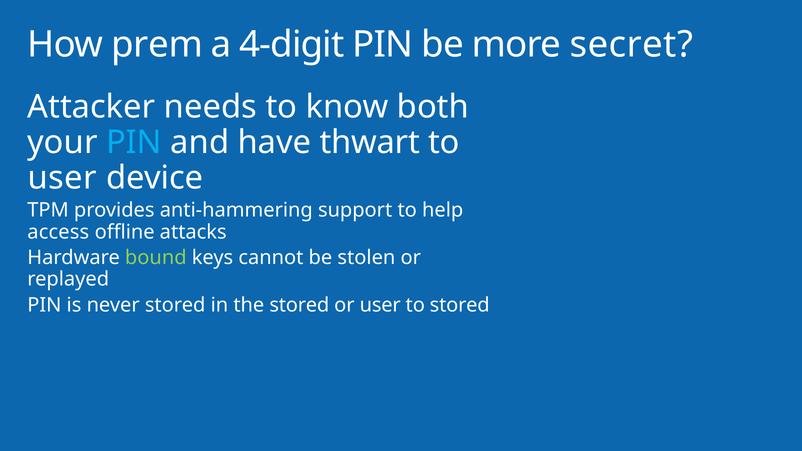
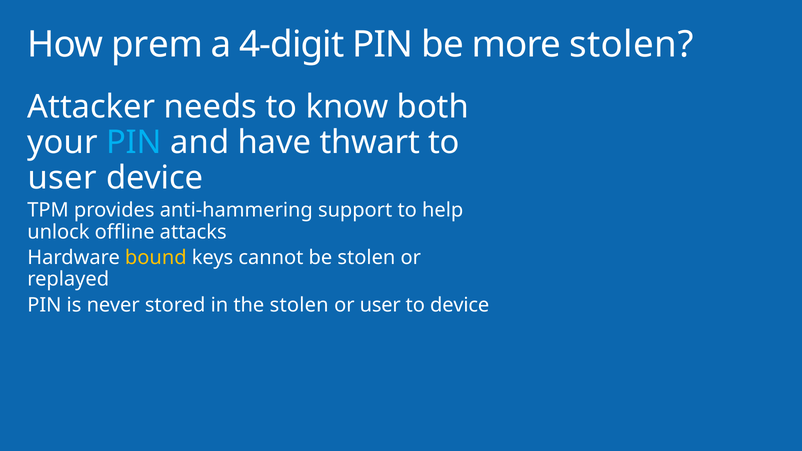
more secret: secret -> stolen (631, 45)
access: access -> unlock (58, 232)
bound colour: light green -> yellow (156, 258)
the stored: stored -> stolen (299, 305)
to stored: stored -> device (460, 305)
